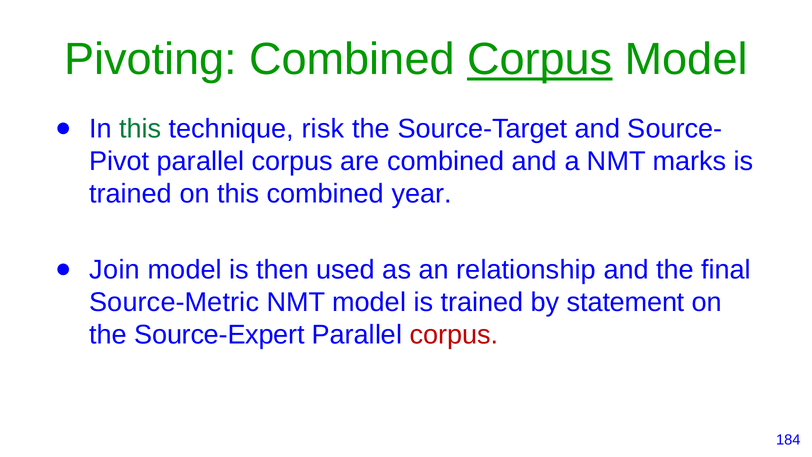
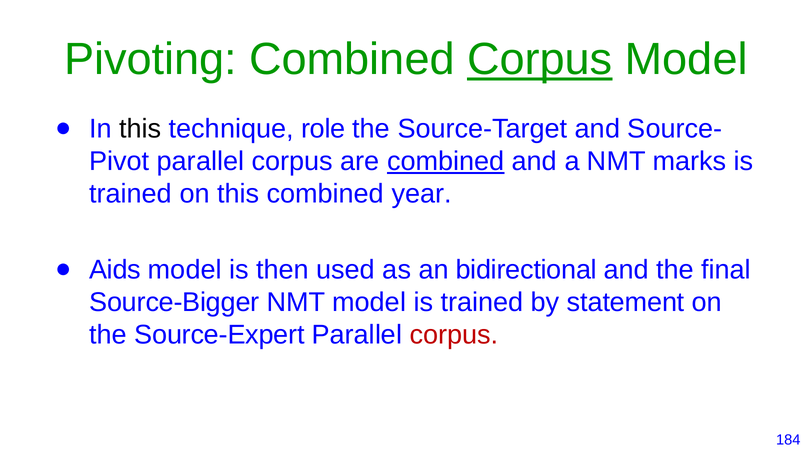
this colour: green -> black (140, 129)
risk: risk -> role (323, 129)
combined underline: none -> present (446, 161)
Join: Join -> Aids (115, 270)
relationship: relationship -> bidirectional (526, 270)
Source-Metric: Source-Metric -> Source-Bigger (174, 302)
